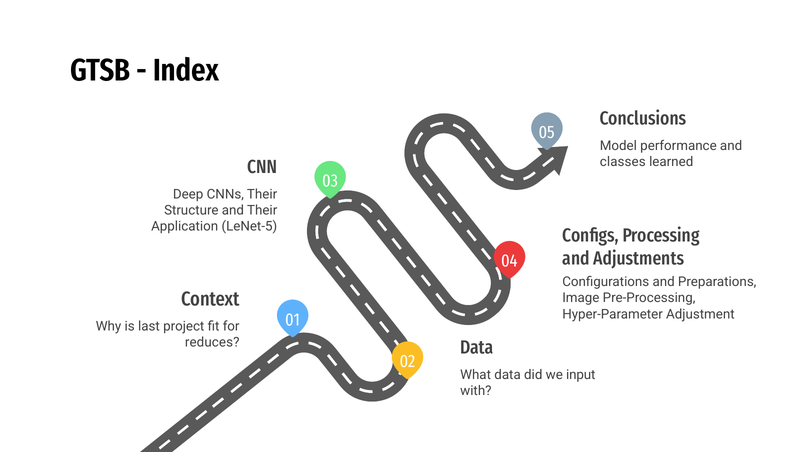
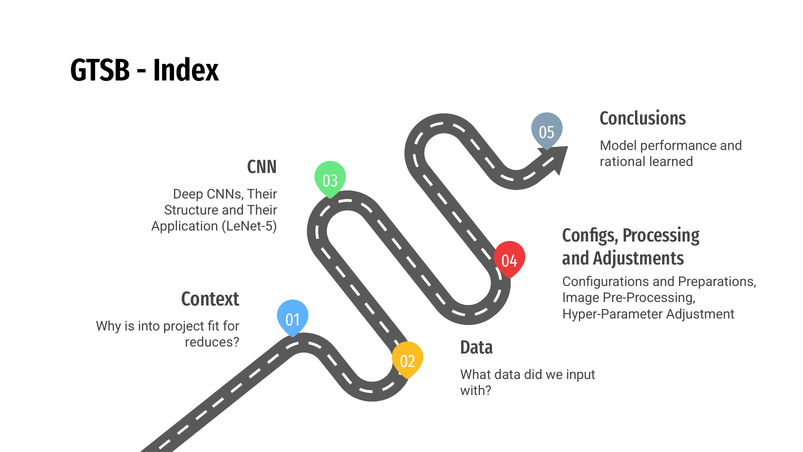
classes: classes -> rational (623, 162)
last: last -> into (149, 326)
